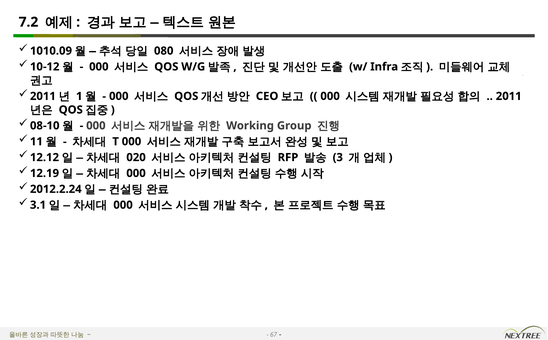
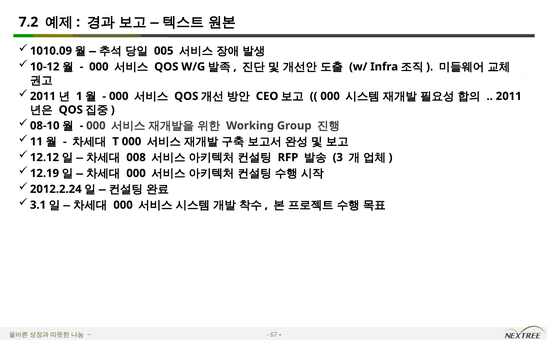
080: 080 -> 005 (164, 51)
020: 020 -> 008 (136, 157)
